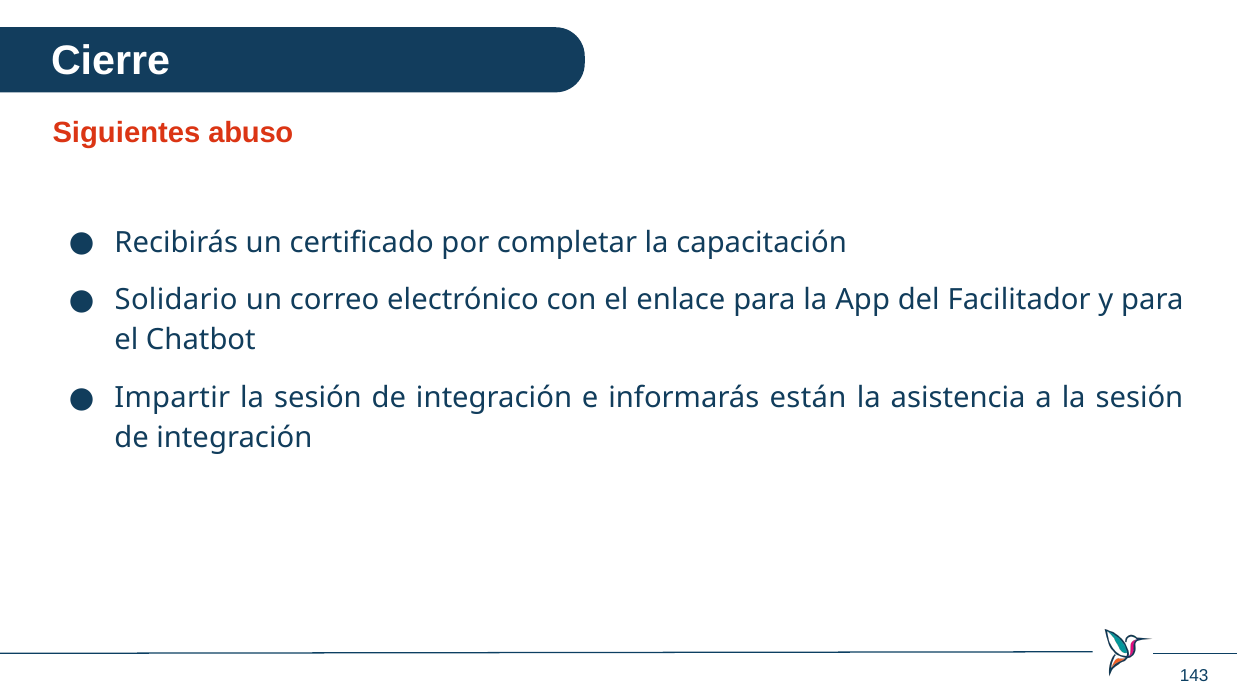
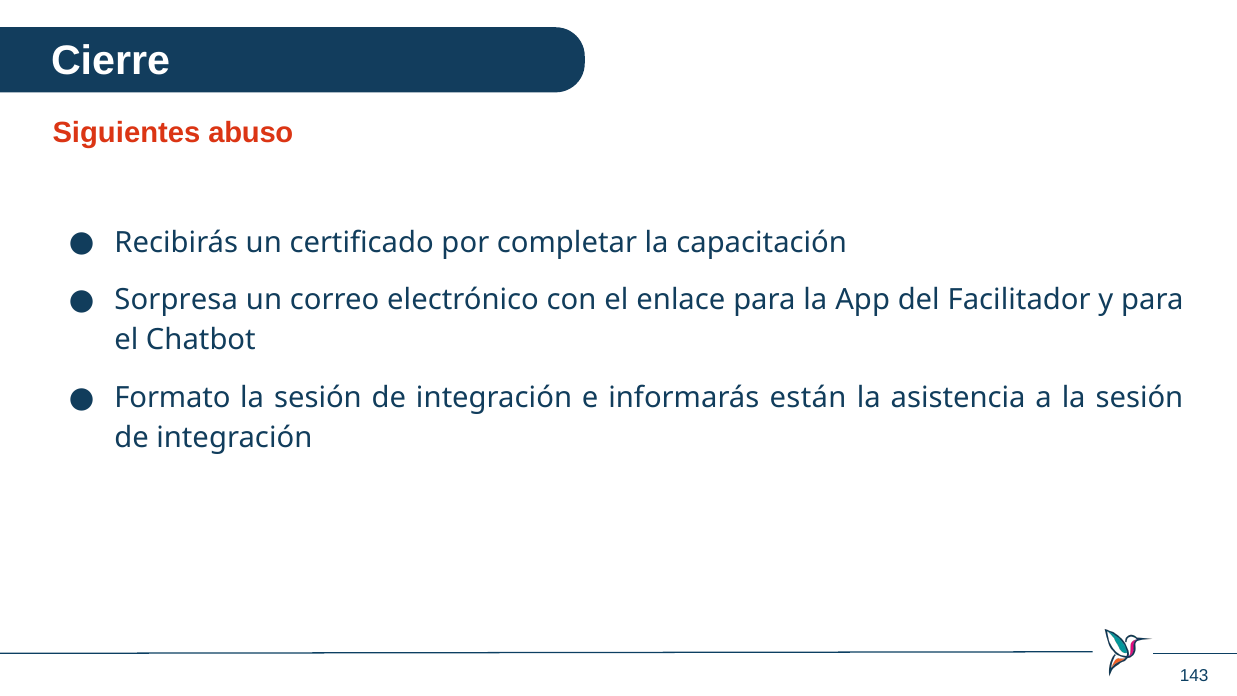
Solidario: Solidario -> Sorpresa (176, 300)
Impartir: Impartir -> Formato (172, 398)
